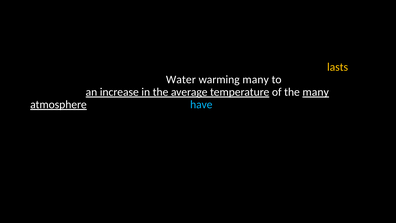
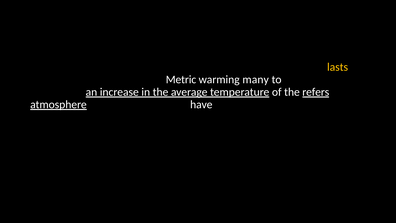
Water: Water -> Metric (181, 79)
the many: many -> refers (316, 92)
have colour: light blue -> white (201, 104)
